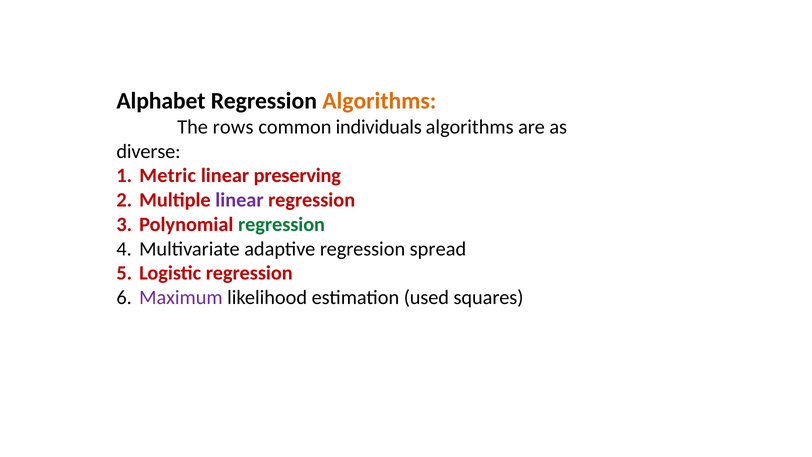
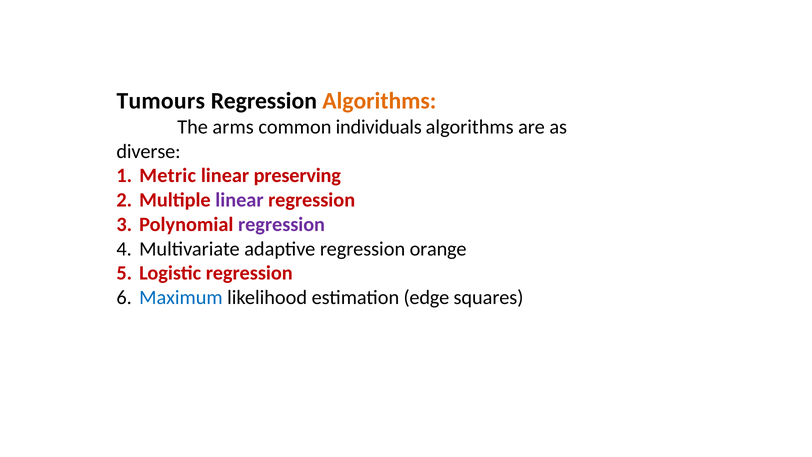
Alphabet: Alphabet -> Tumours (161, 101)
rows: rows -> arms (233, 127)
regression colour: green -> purple (282, 224)
spread: spread -> orange (438, 249)
Maximum colour: purple -> blue (181, 297)
used: used -> edge (426, 297)
